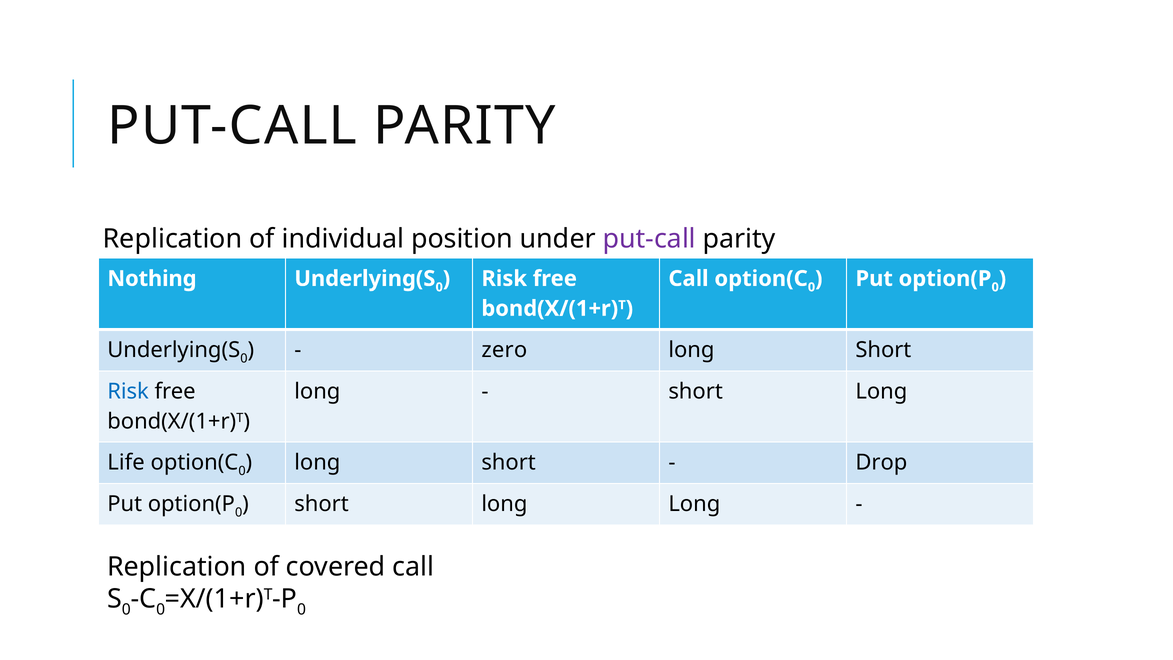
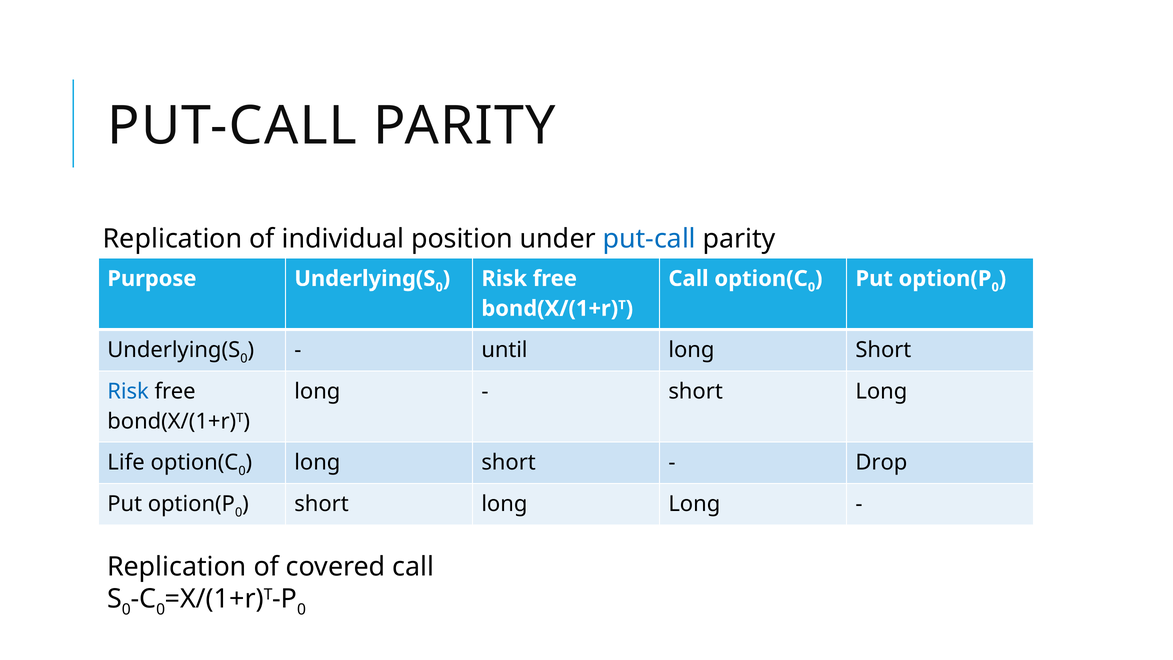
put-call colour: purple -> blue (649, 239)
Nothing: Nothing -> Purpose (152, 279)
zero: zero -> until (504, 350)
